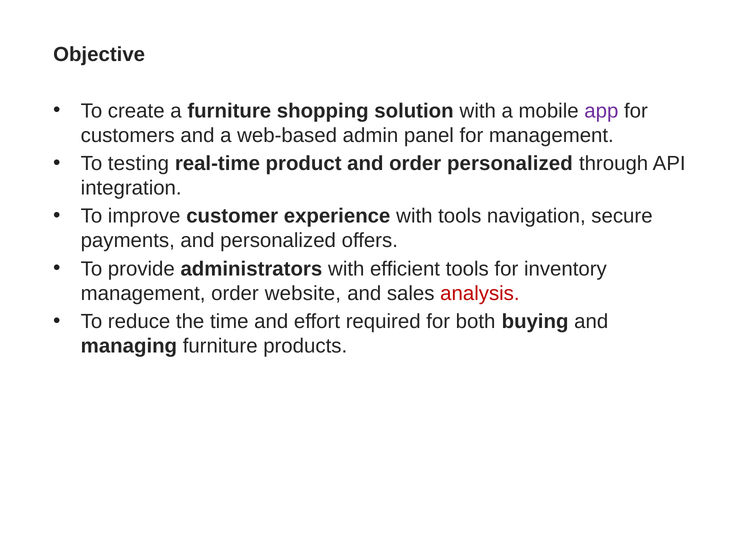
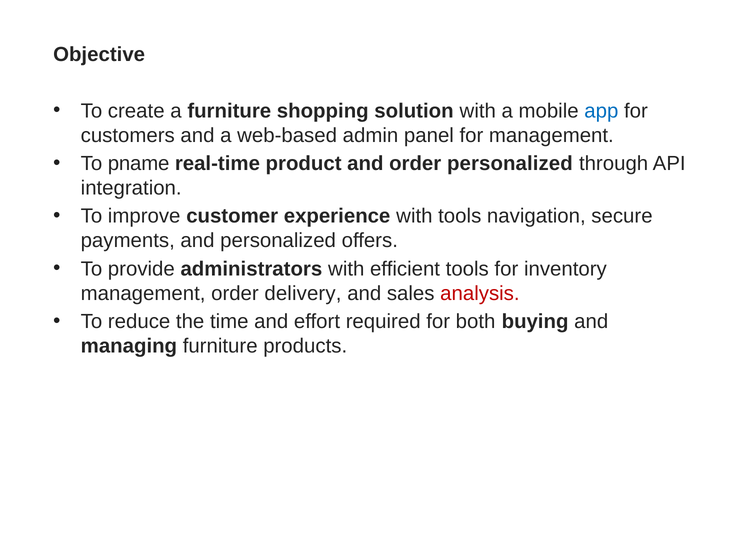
app colour: purple -> blue (601, 111)
testing: testing -> pname (139, 163)
website: website -> delivery (303, 293)
